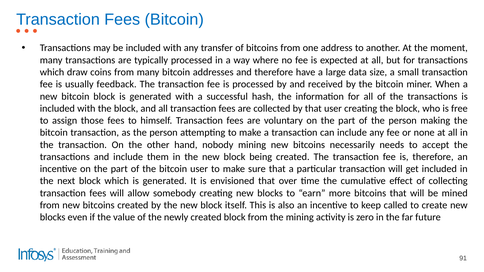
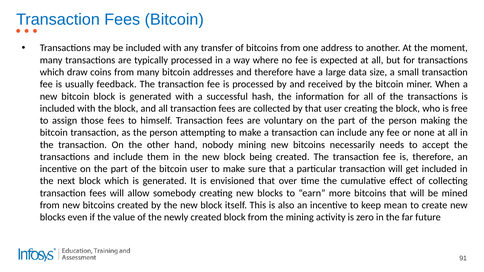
called: called -> mean (396, 205)
